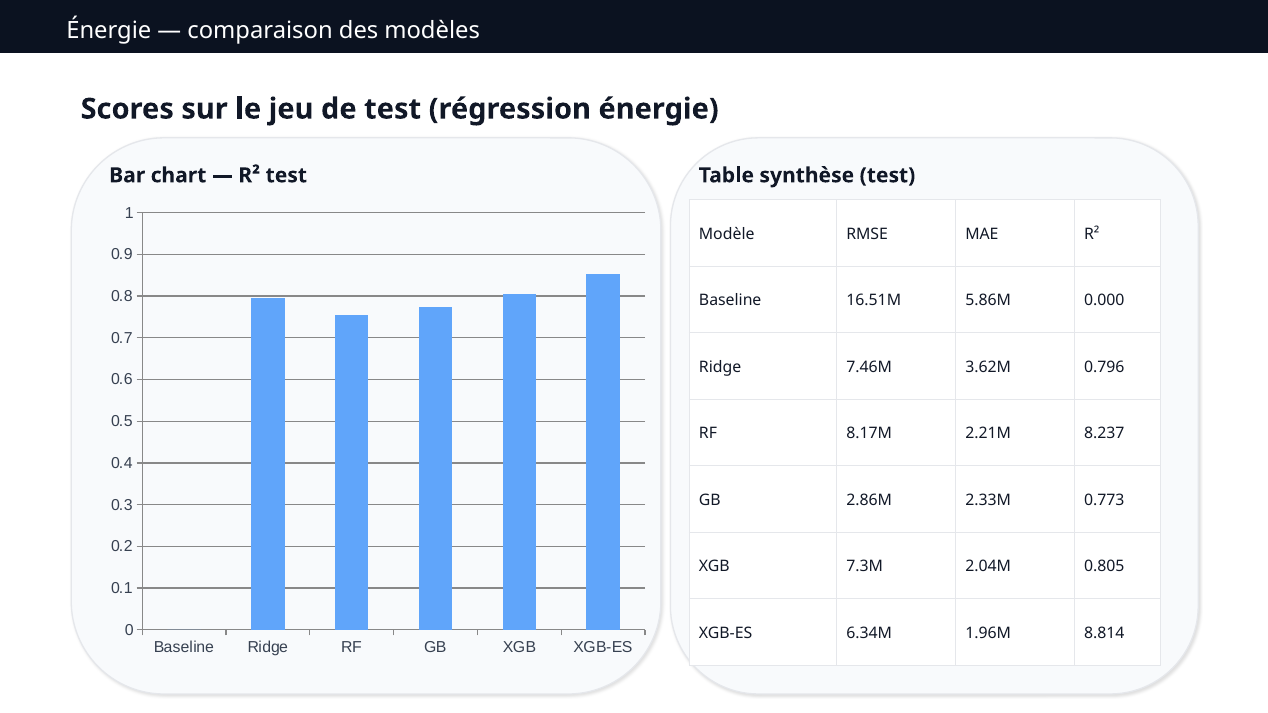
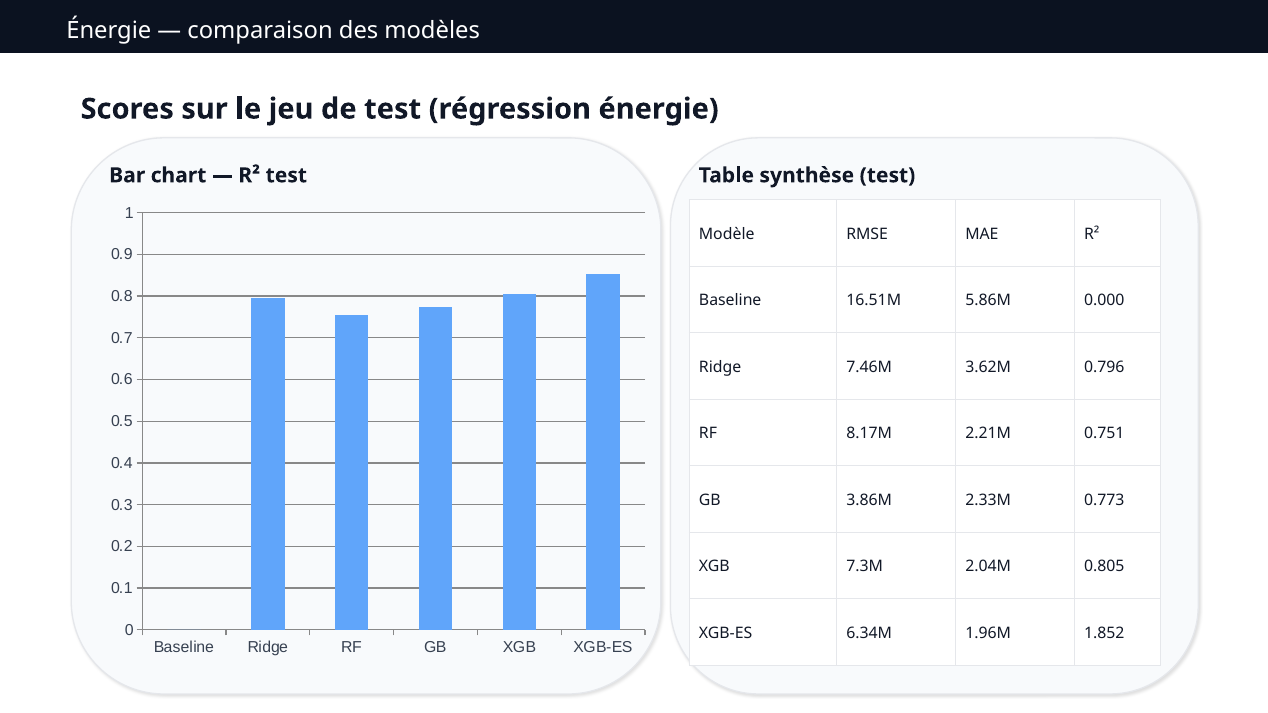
8.237: 8.237 -> 0.751 (1104, 434)
2.86M: 2.86M -> 3.86M (869, 500)
8.814: 8.814 -> 1.852 (1104, 633)
